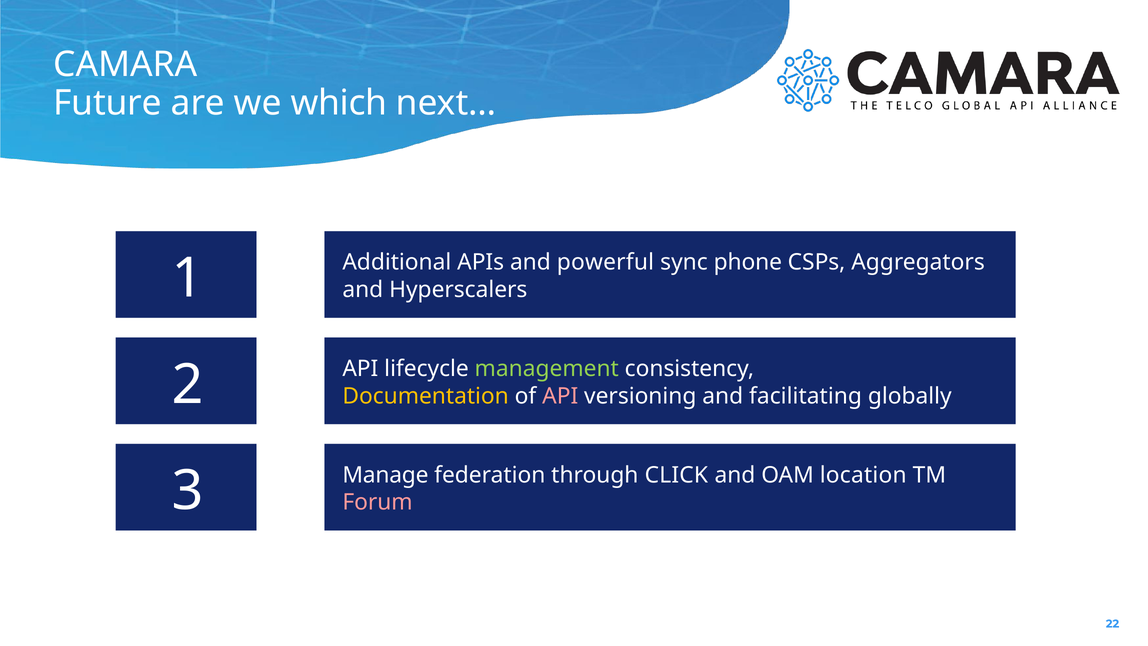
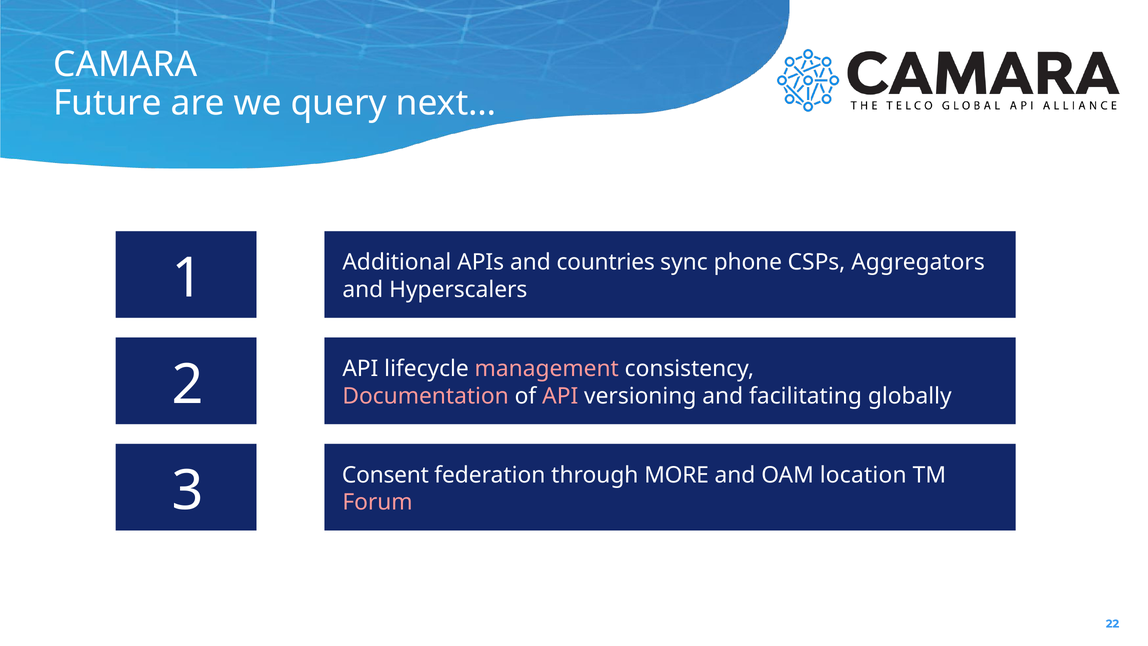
which: which -> query (339, 103)
powerful: powerful -> countries (606, 263)
management colour: light green -> pink (547, 369)
Documentation colour: yellow -> pink (426, 396)
Manage: Manage -> Consent (385, 475)
CLICK: CLICK -> MORE (677, 475)
